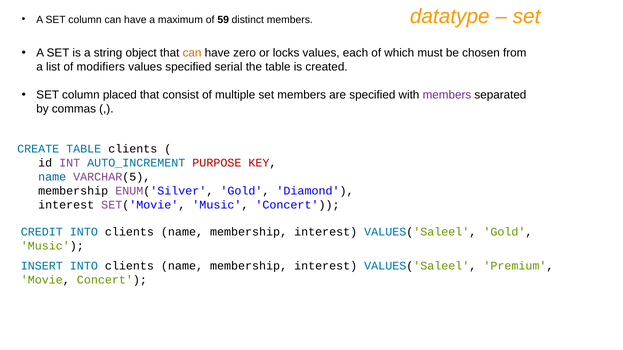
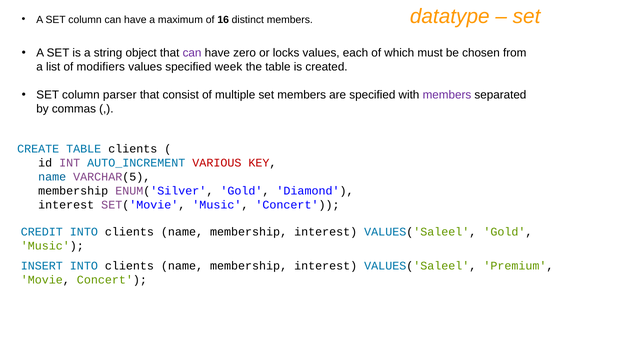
59: 59 -> 16 (223, 20)
can colour: orange -> purple (192, 53)
serial: serial -> week (228, 67)
placed: placed -> parser (120, 95)
PURPOSE: PURPOSE -> VARIOUS (217, 163)
